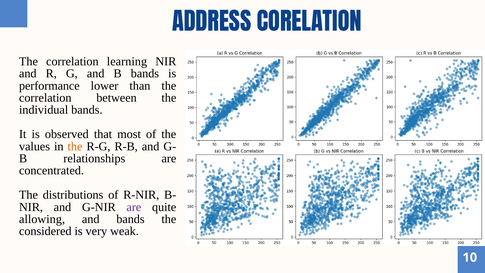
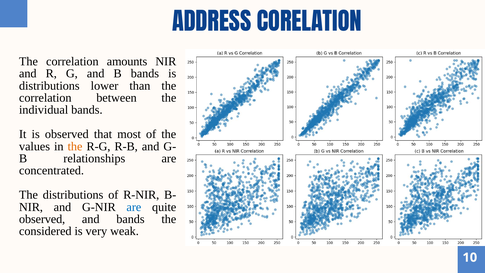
learning: learning -> amounts (127, 61)
performance: performance -> distributions (49, 86)
are colour: purple -> blue (134, 207)
allowing: allowing -> observed (42, 219)
